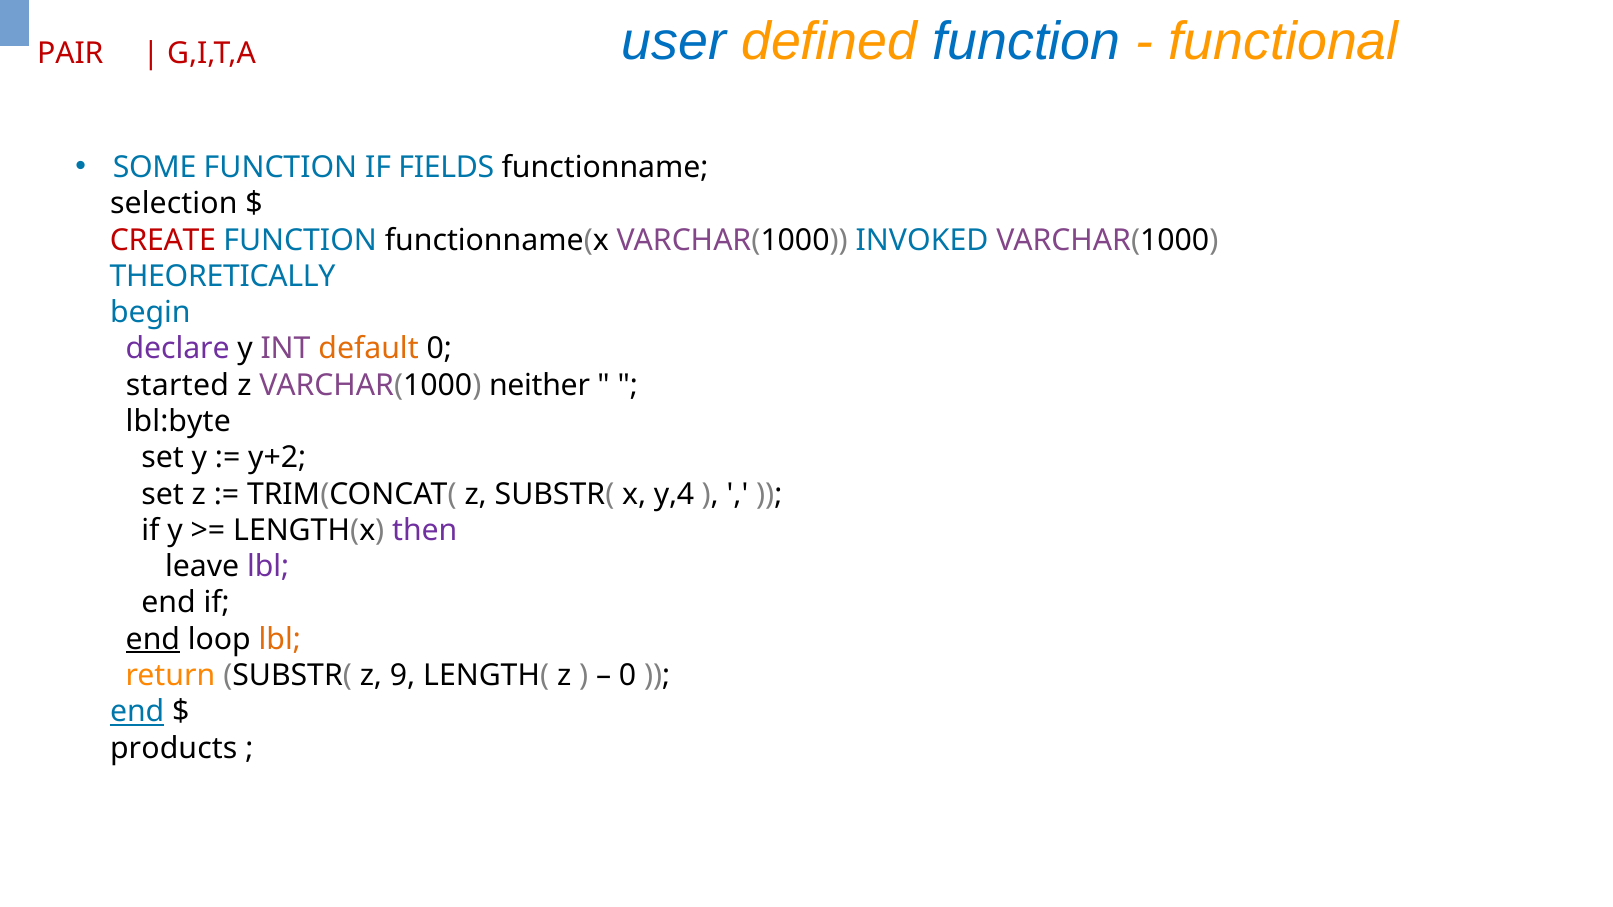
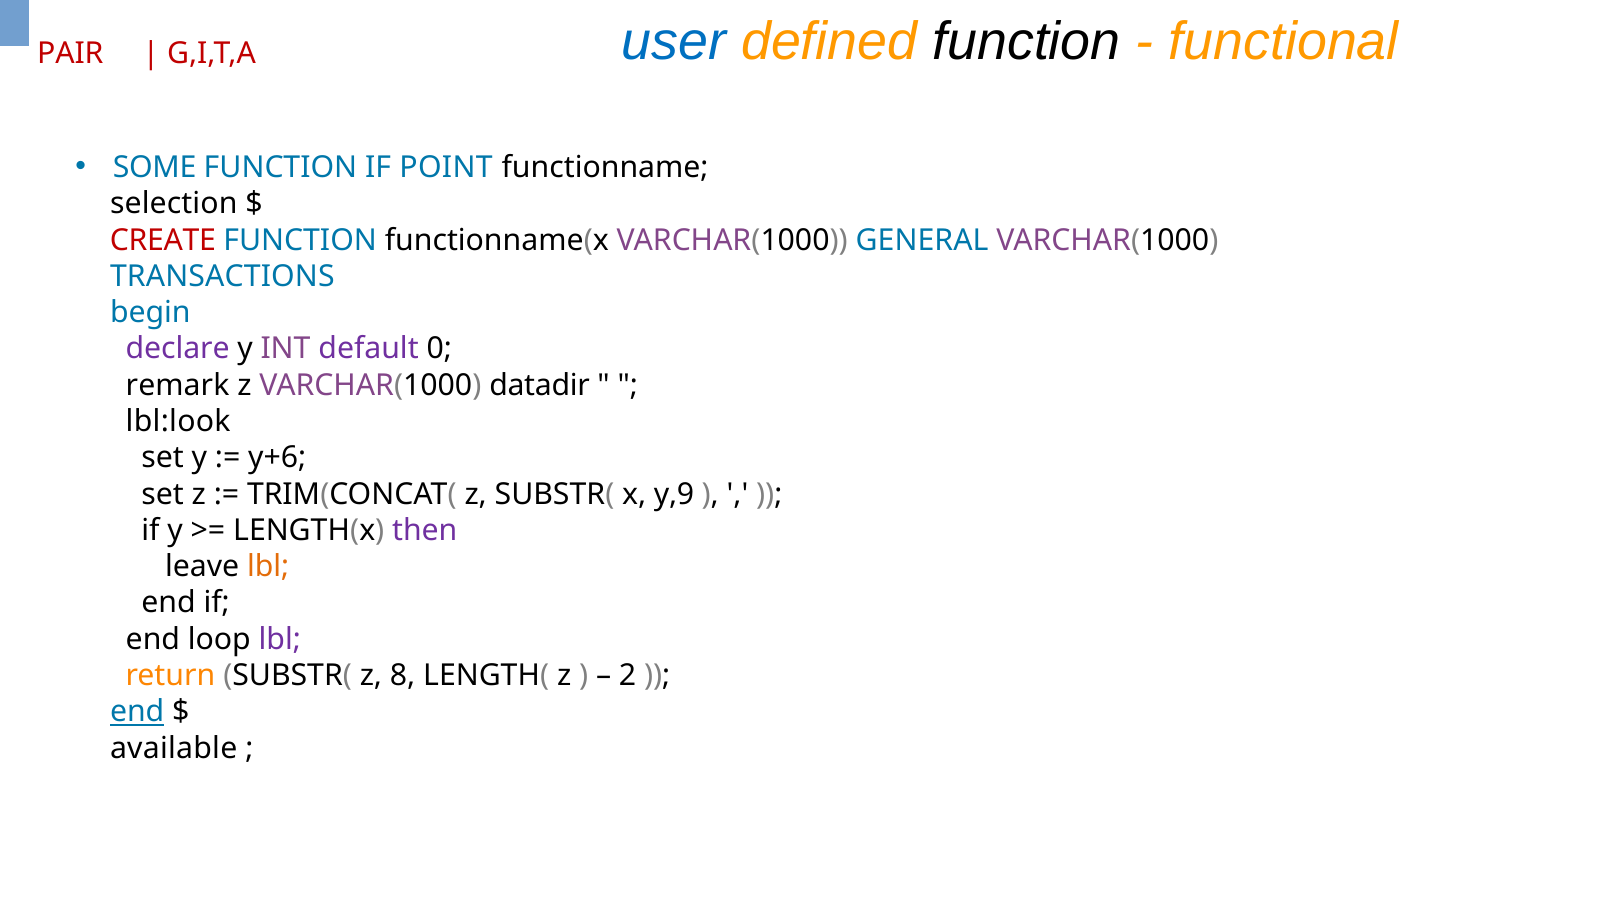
function colour: blue -> black (1027, 42)
FIELDS: FIELDS -> POINT (446, 168)
INVOKED: INVOKED -> GENERAL (922, 240)
THEORETICALLY: THEORETICALLY -> TRANSACTIONS (222, 276)
default colour: orange -> purple (369, 349)
started: started -> remark (178, 385)
neither: neither -> datadir (540, 385)
lbl:byte: lbl:byte -> lbl:look (178, 422)
y+2: y+2 -> y+6 (277, 458)
y,4: y,4 -> y,9 (674, 494)
lbl colour: purple -> orange (268, 567)
end underline: present -> none (153, 639)
lbl colour: orange -> purple (280, 639)
9: 9 -> 8 (403, 676)
0: 0 -> 2 (628, 676)
products: products -> available (174, 748)
